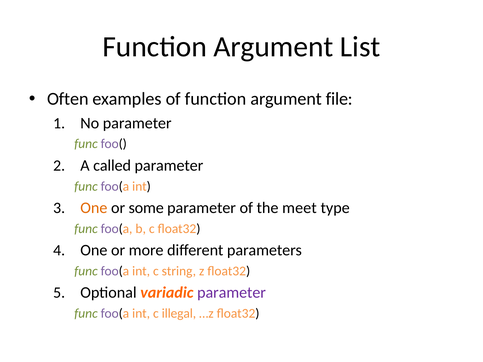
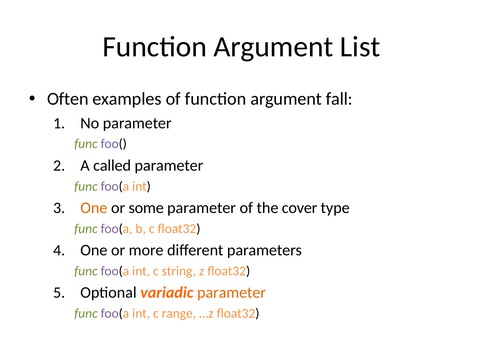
file: file -> fall (339, 99)
meet: meet -> cover (300, 208)
parameter colour: purple -> orange (232, 293)
illegal: illegal -> range (179, 314)
